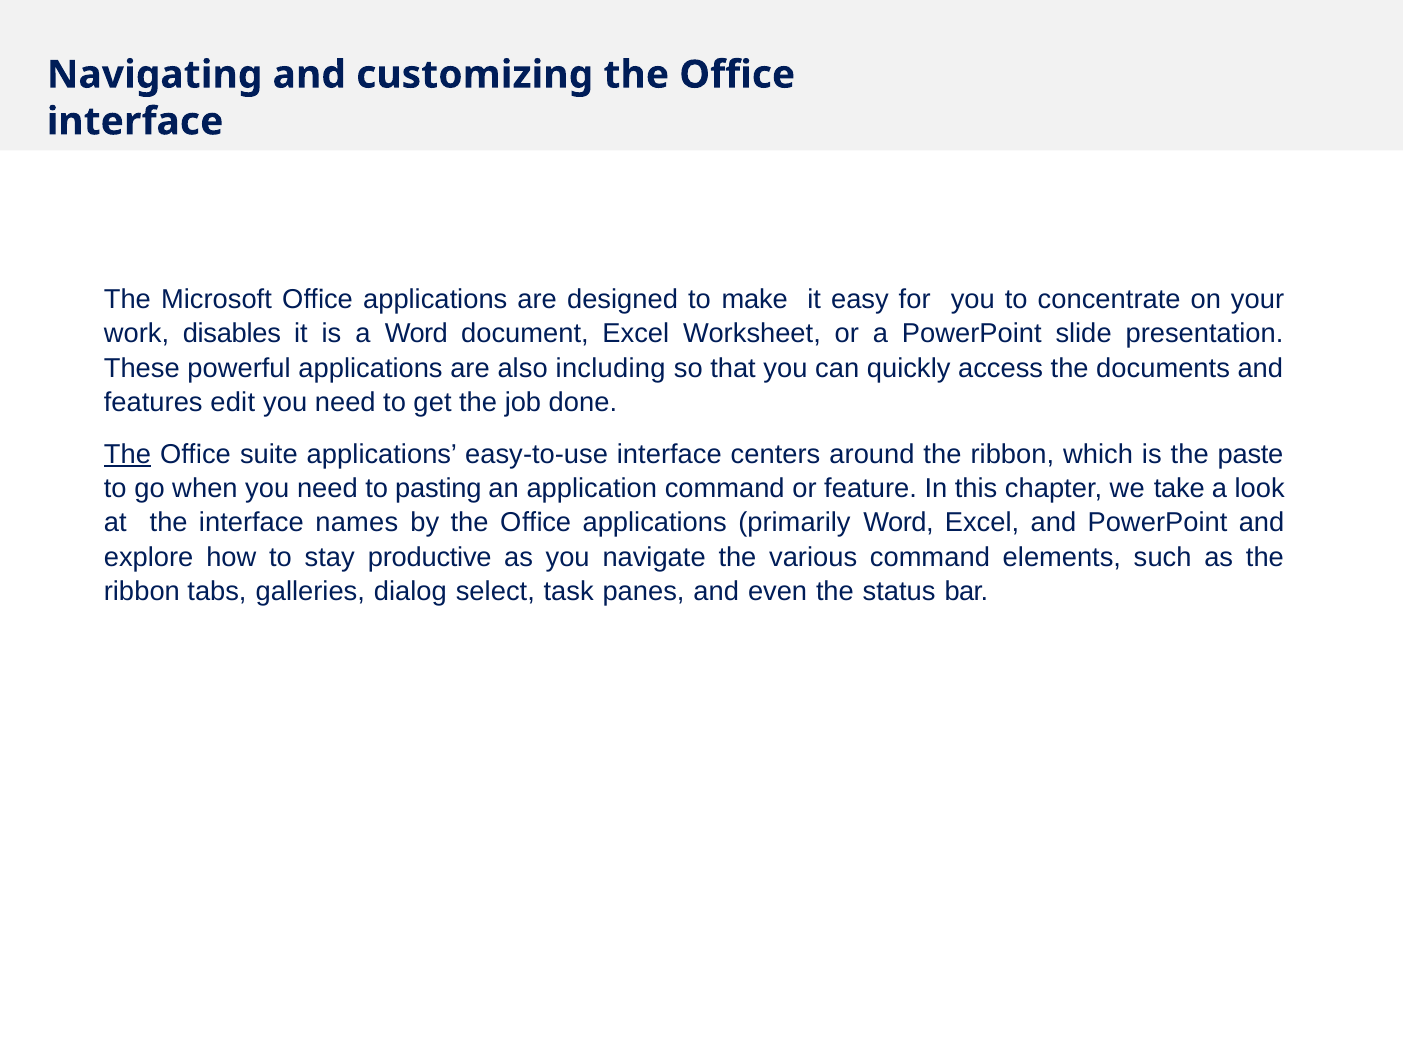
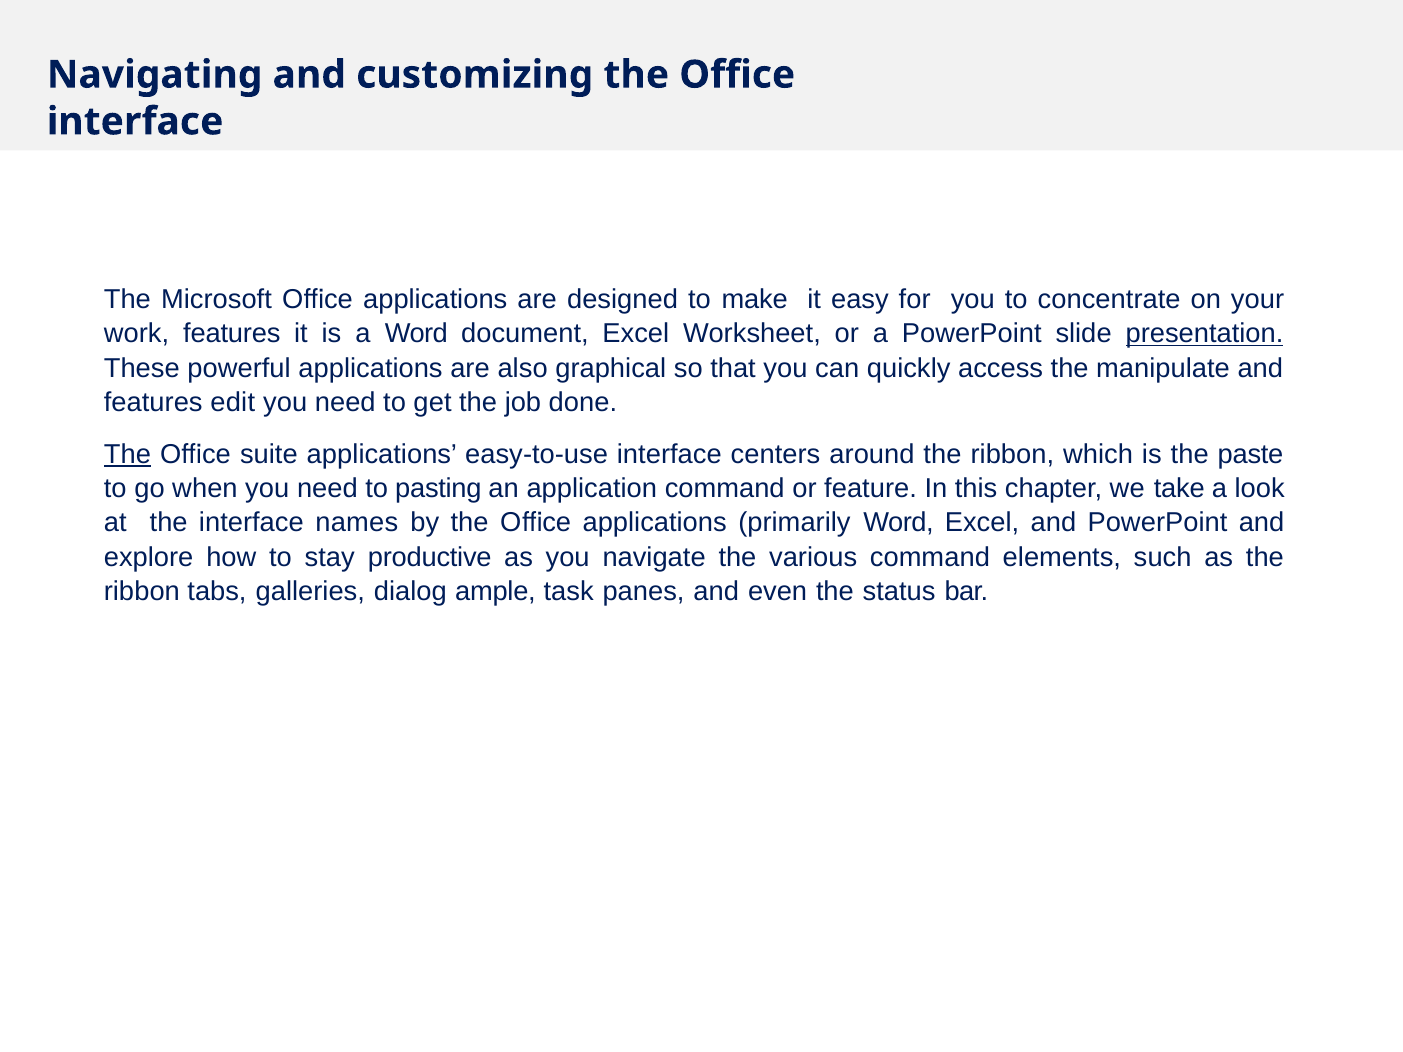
work disables: disables -> features (232, 334)
presentation underline: none -> present (1204, 334)
including: including -> graphical (611, 368)
documents: documents -> manipulate (1163, 368)
select: select -> ample (495, 592)
